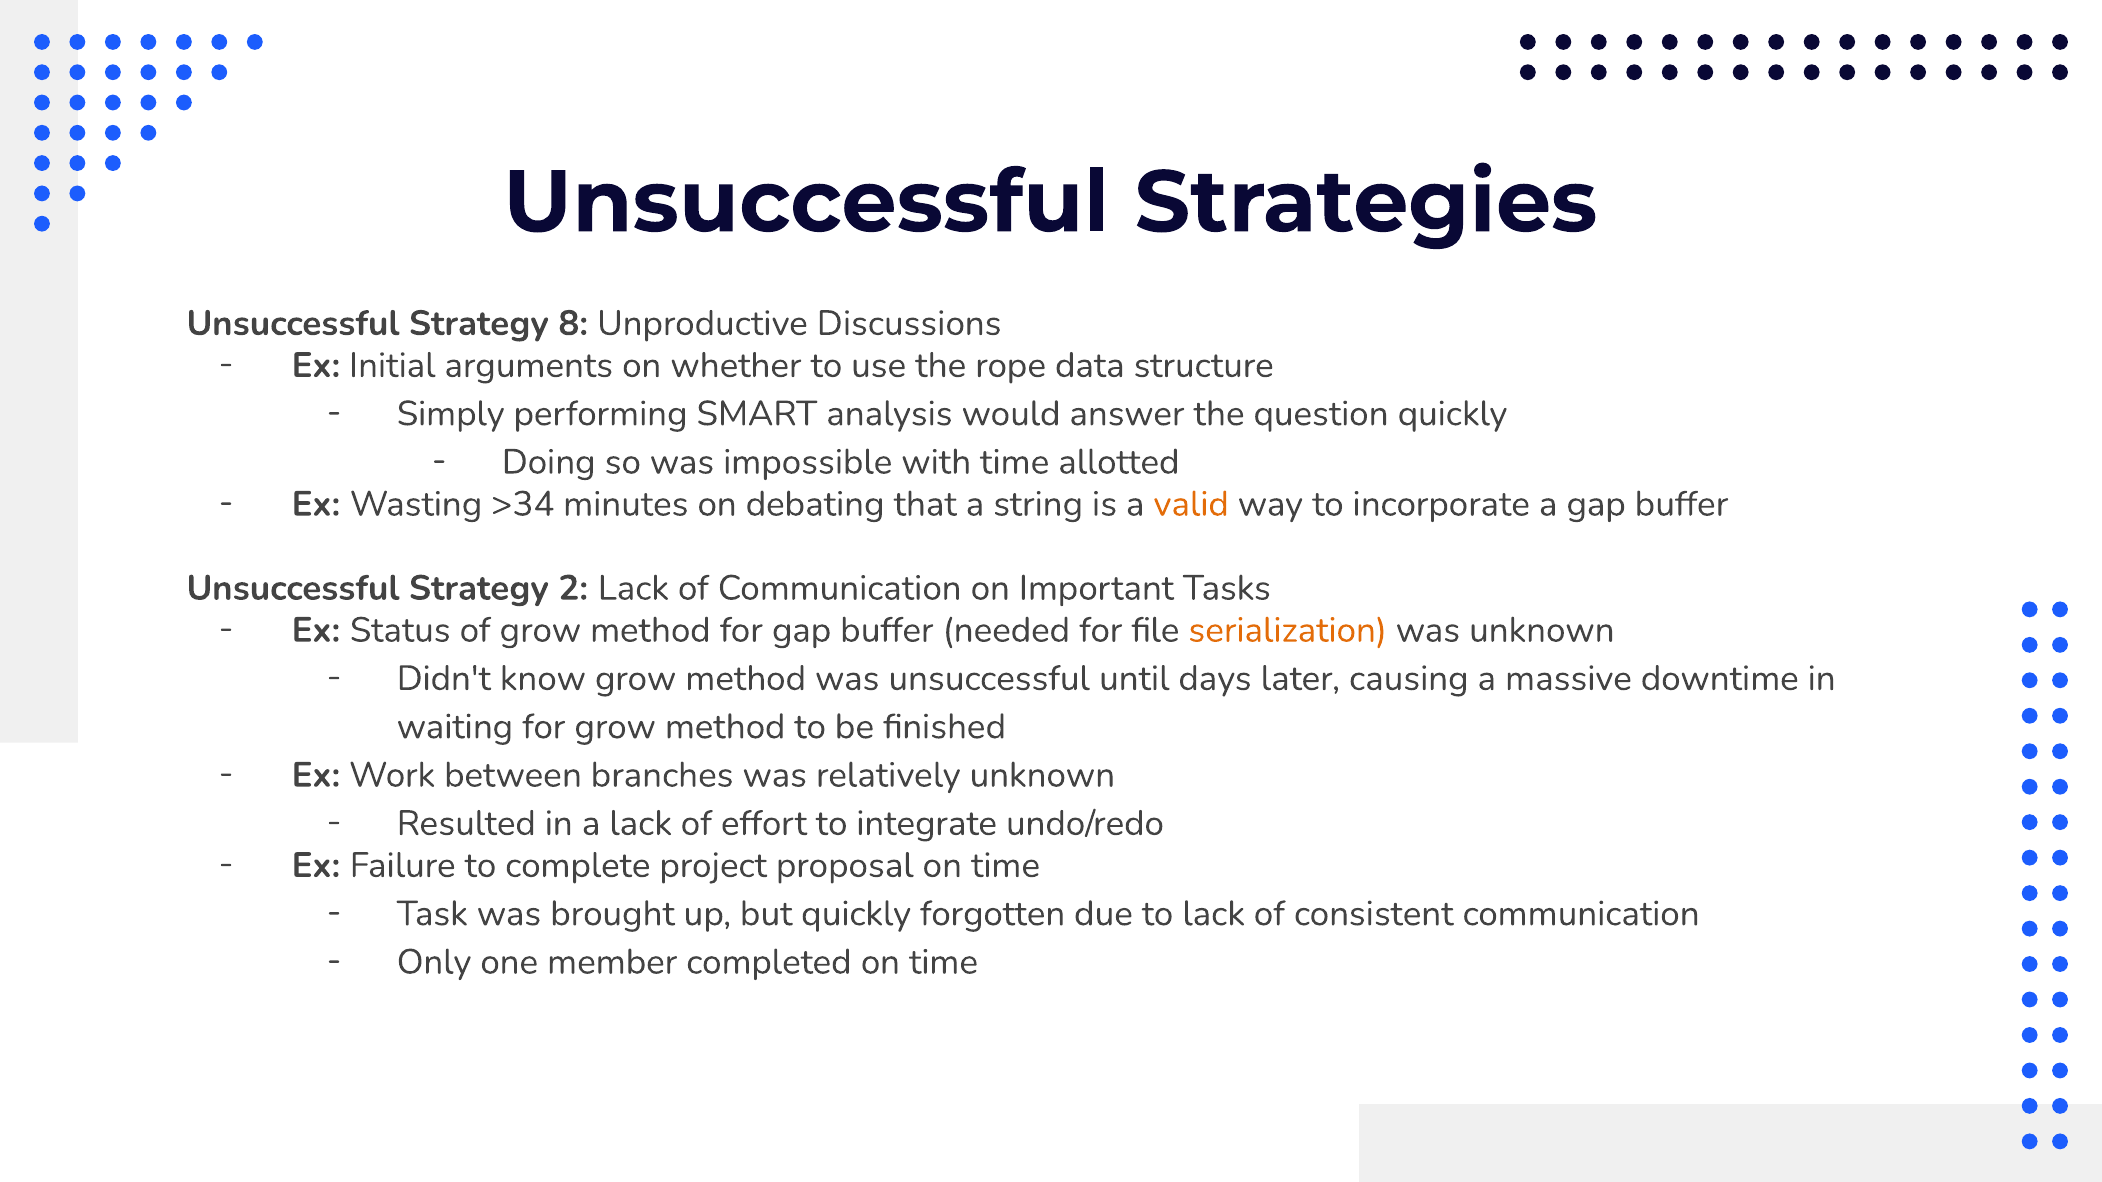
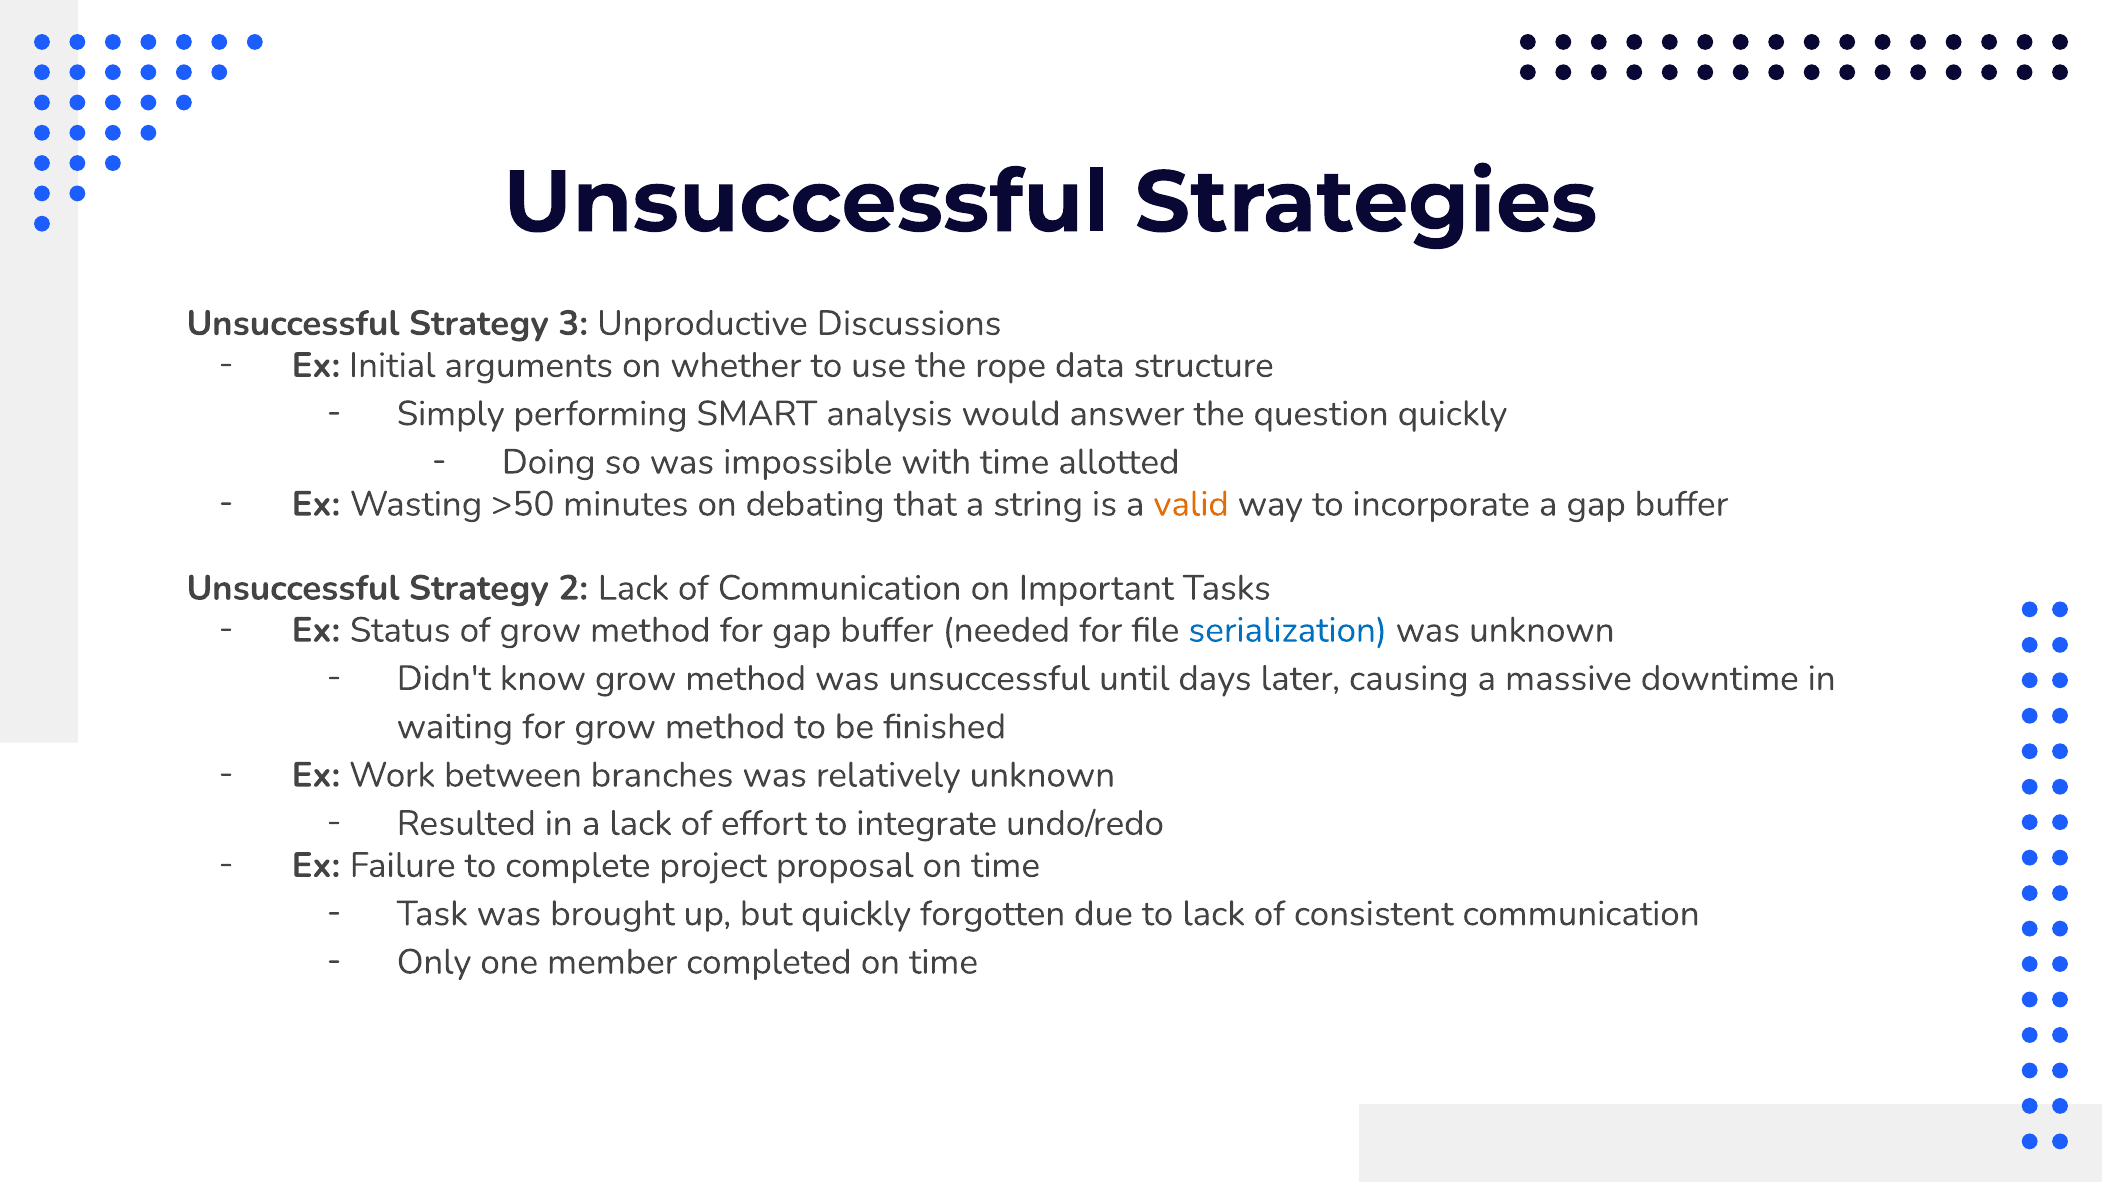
8: 8 -> 3 (573, 323)
>34: >34 -> >50 (523, 504)
serialization colour: orange -> blue (1288, 630)
